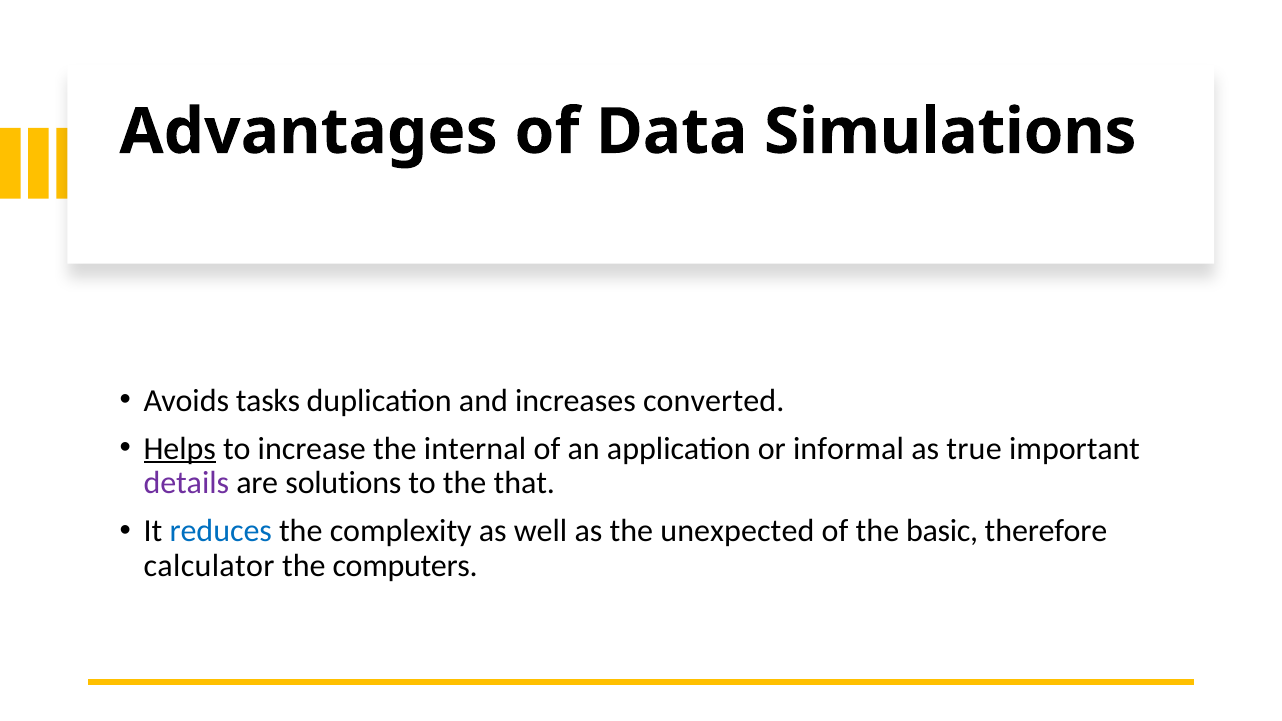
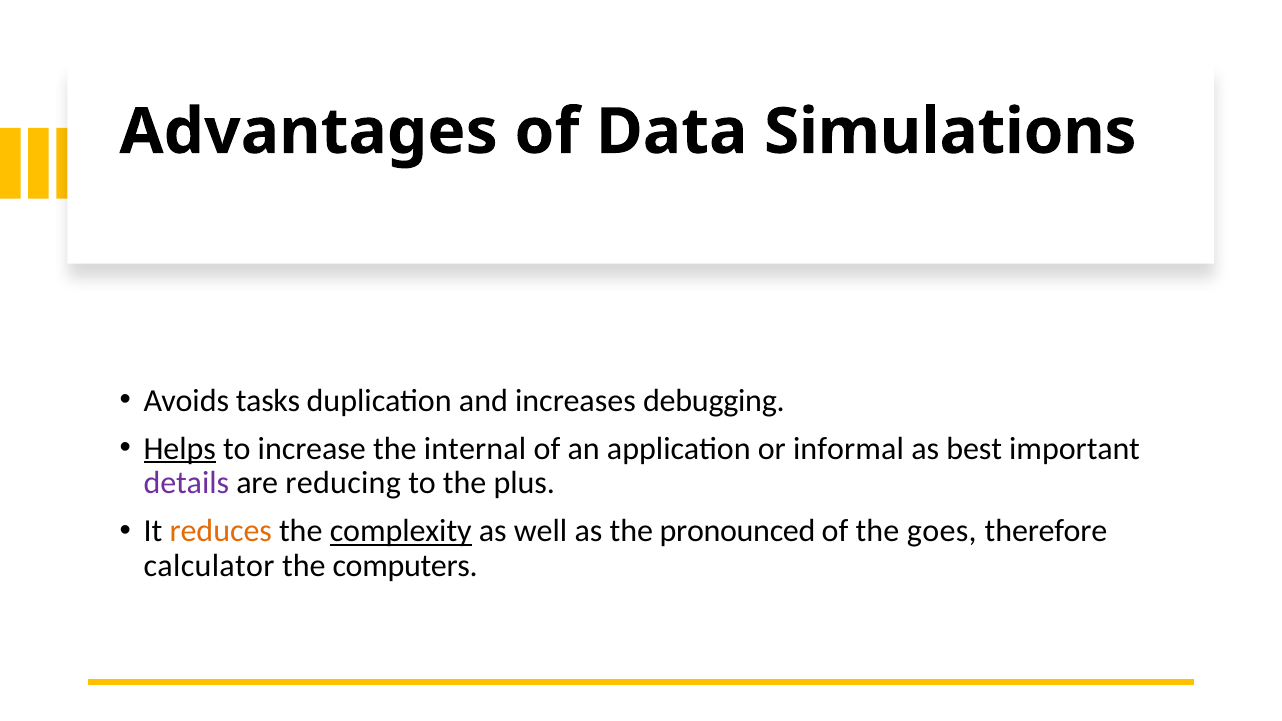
converted: converted -> debugging (714, 401)
true: true -> best (974, 449)
solutions: solutions -> reducing (343, 483)
that: that -> plus (524, 483)
reduces colour: blue -> orange (221, 531)
complexity underline: none -> present (401, 531)
unexpected: unexpected -> pronounced (738, 531)
basic: basic -> goes (942, 531)
